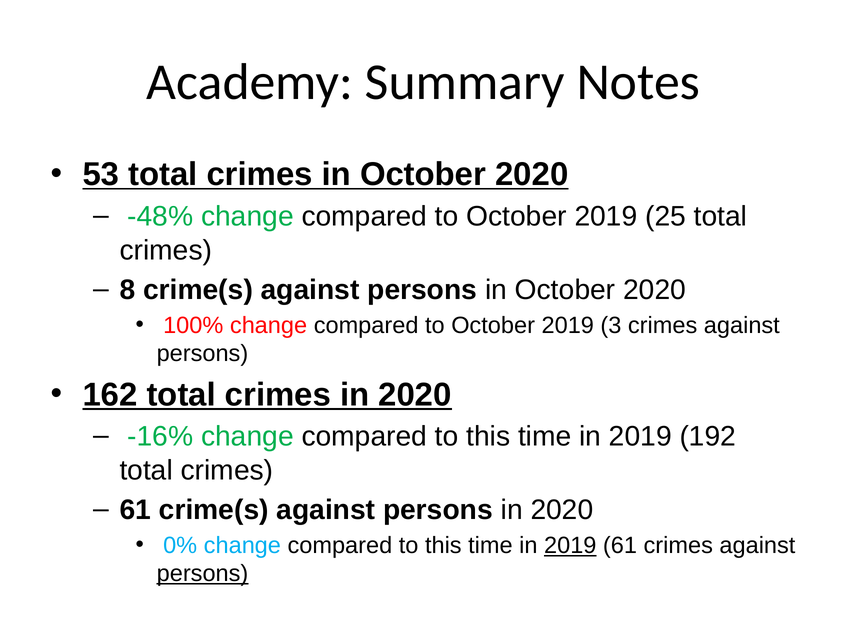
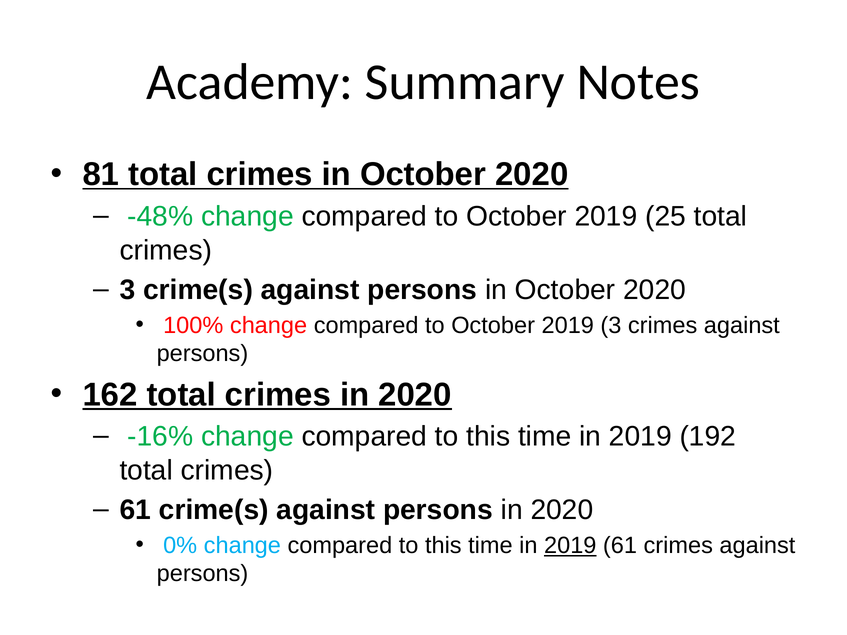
53: 53 -> 81 (101, 175)
8: 8 -> 3 (127, 290)
persons underline: present -> none (203, 574)
